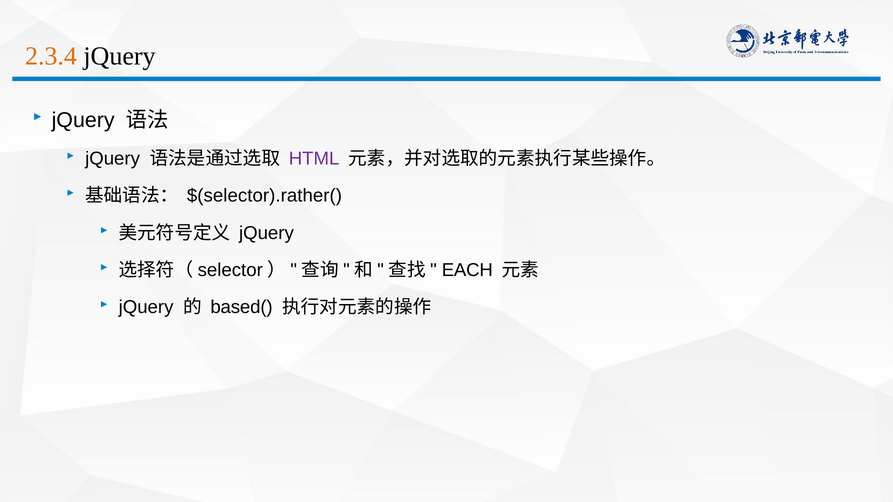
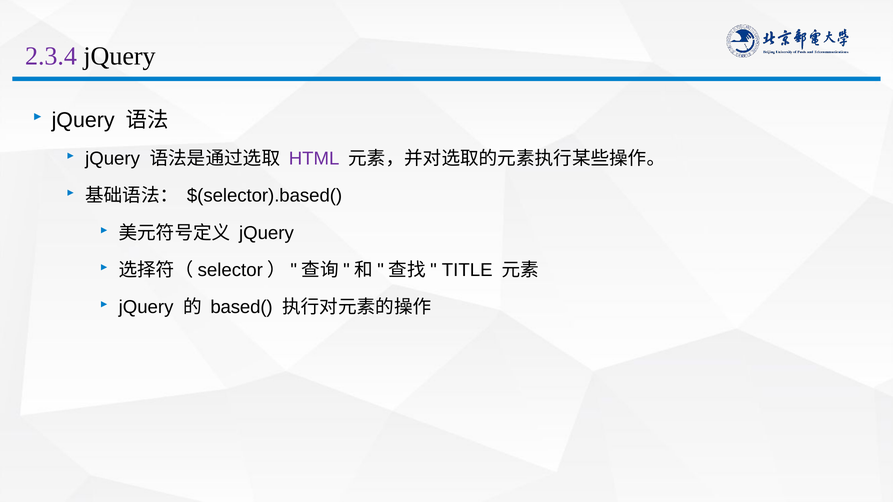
2.3.4 colour: orange -> purple (51, 56)
$(selector).rather(: $(selector).rather( -> $(selector).based( (265, 196)
EACH: EACH -> TITLE (467, 270)
